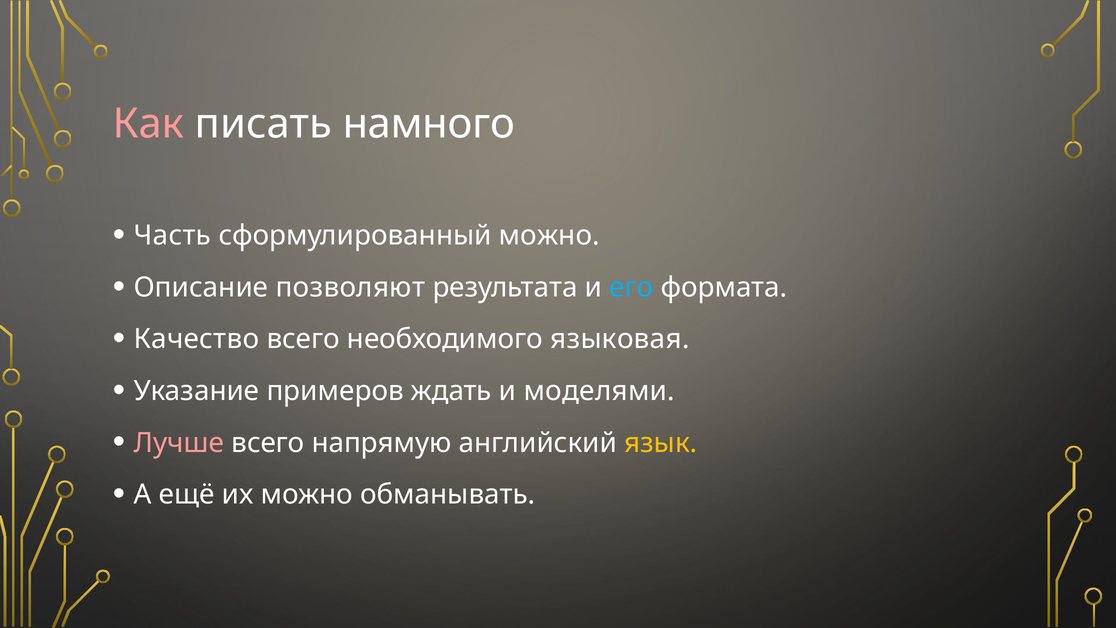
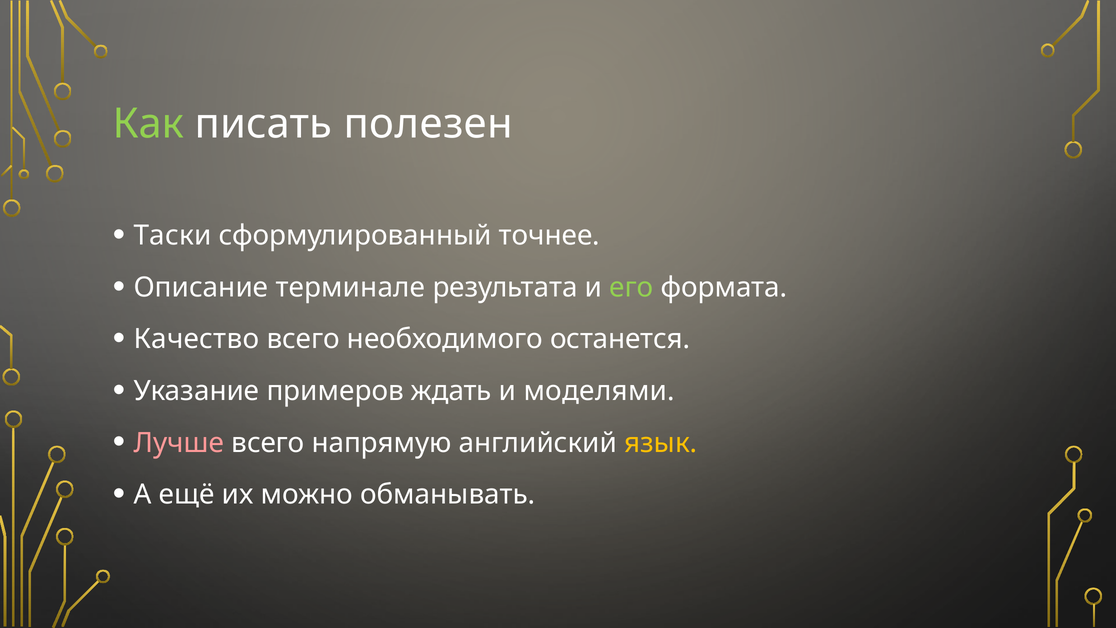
Как colour: pink -> light green (149, 124)
намного: намного -> полезен (428, 124)
Часть: Часть -> Таски (173, 235)
сформулированный можно: можно -> точнее (549, 235)
позволяют: позволяют -> терминале (350, 287)
его colour: light blue -> light green (631, 287)
языковая: языковая -> останется (620, 339)
